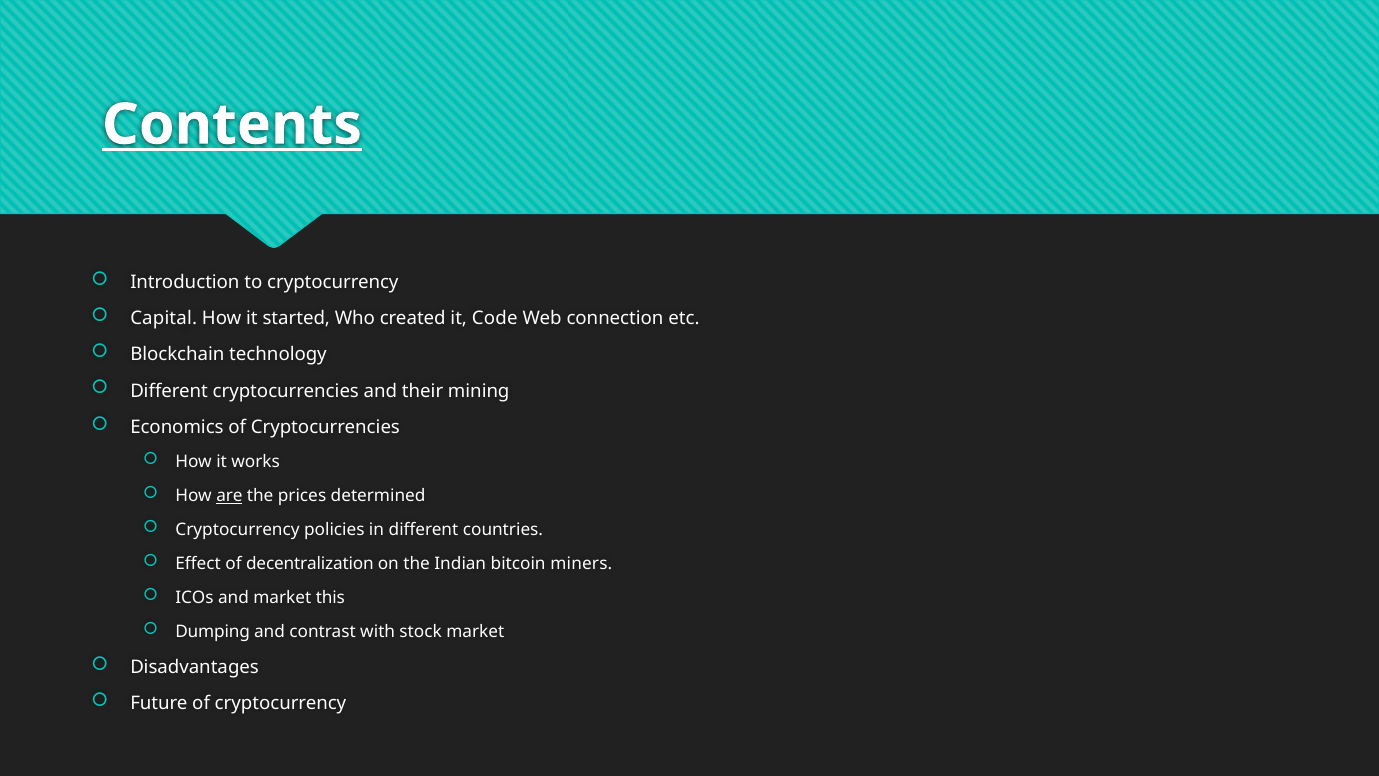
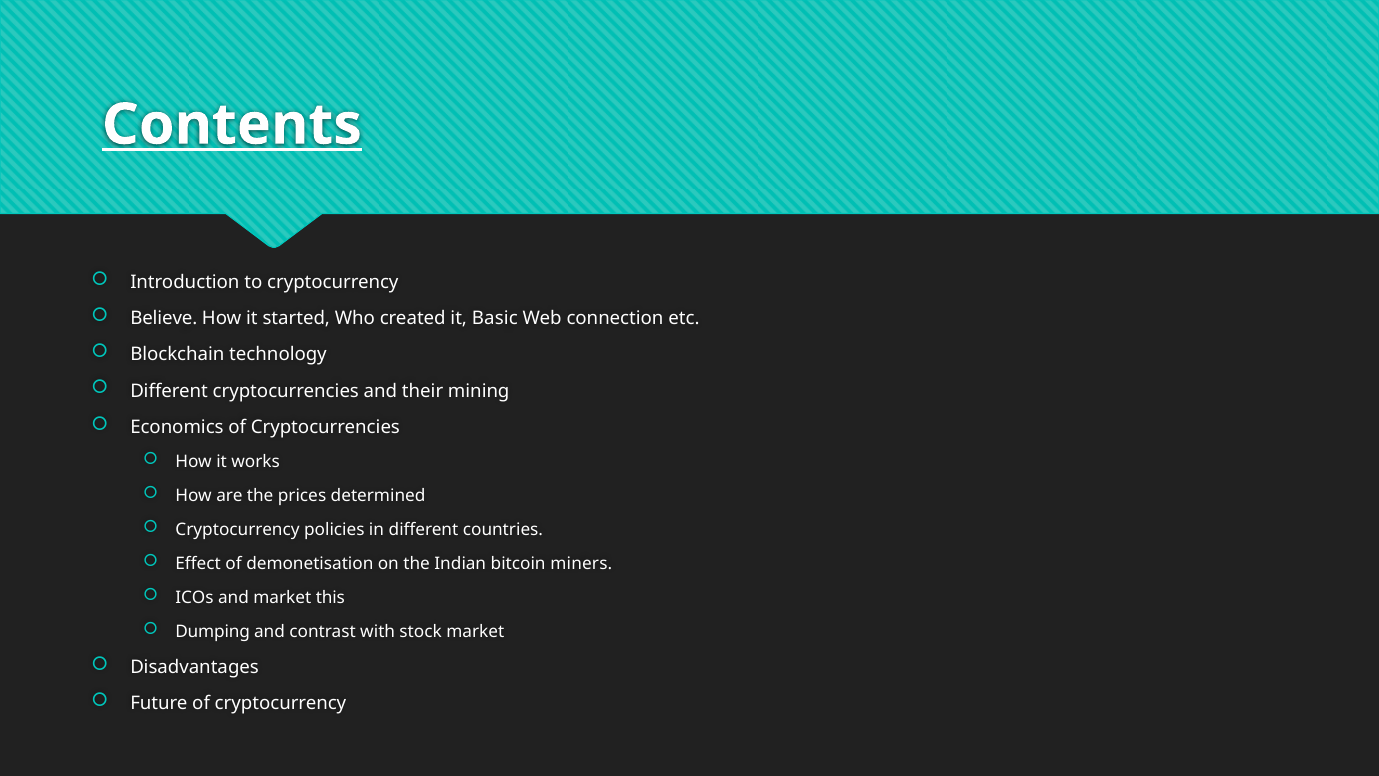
Capital: Capital -> Believe (164, 318)
Code: Code -> Basic (495, 318)
are underline: present -> none (229, 496)
decentralization: decentralization -> demonetisation (310, 563)
